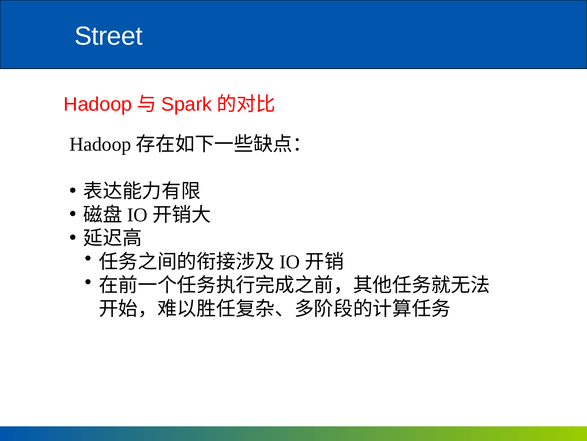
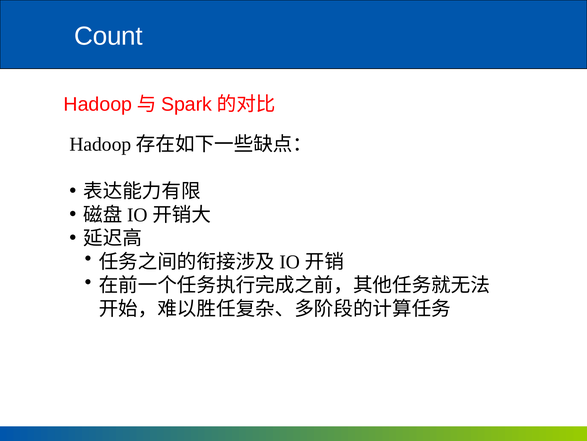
Street: Street -> Count (109, 36)
